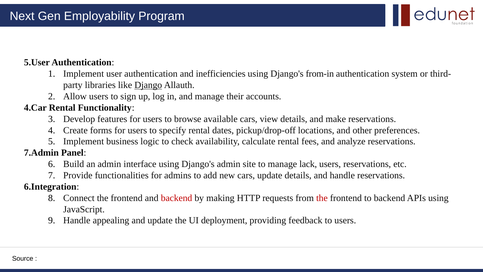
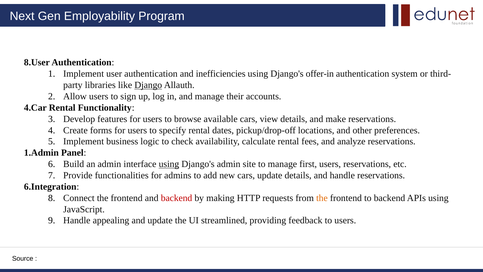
5.User: 5.User -> 8.User (37, 62)
from-in: from-in -> offer-in (320, 74)
7.Admin: 7.Admin -> 1.Admin (41, 153)
using underline: none -> present (169, 164)
lack: lack -> first (308, 164)
the colour: red -> orange (322, 198)
deployment: deployment -> streamlined (224, 220)
